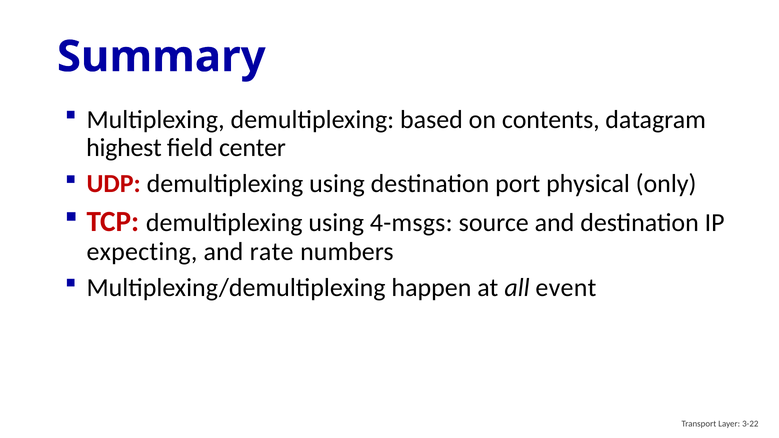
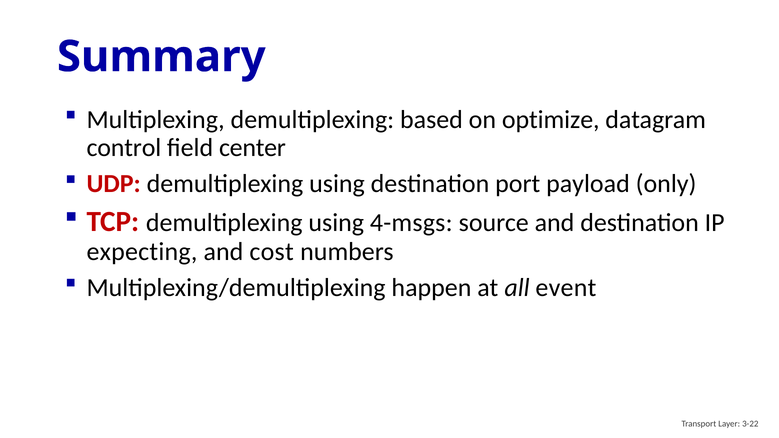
contents: contents -> optimize (551, 120)
highest: highest -> control (124, 148)
physical: physical -> payload (588, 184)
rate: rate -> cost (272, 252)
